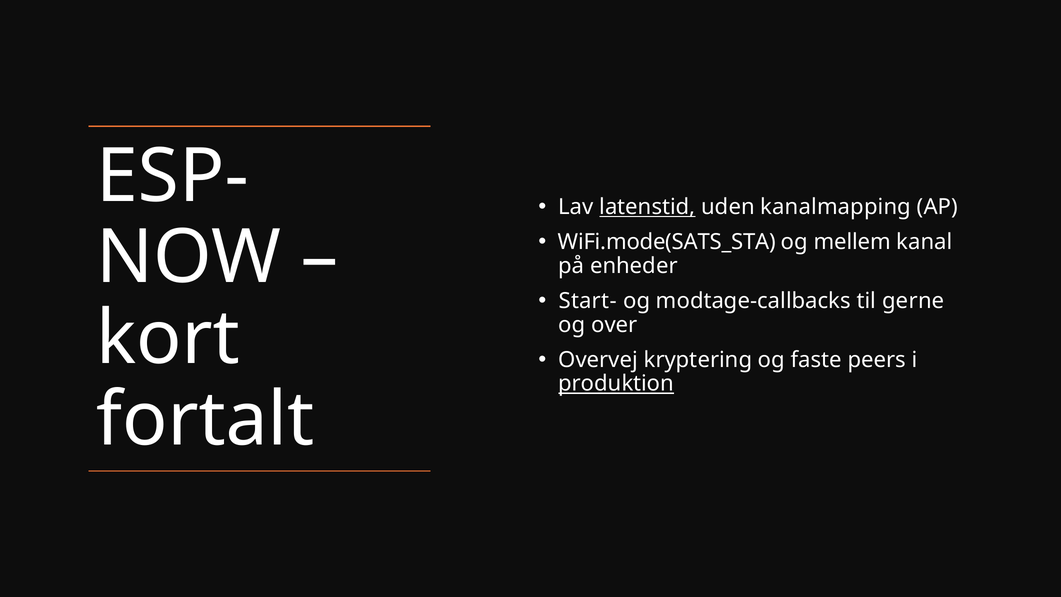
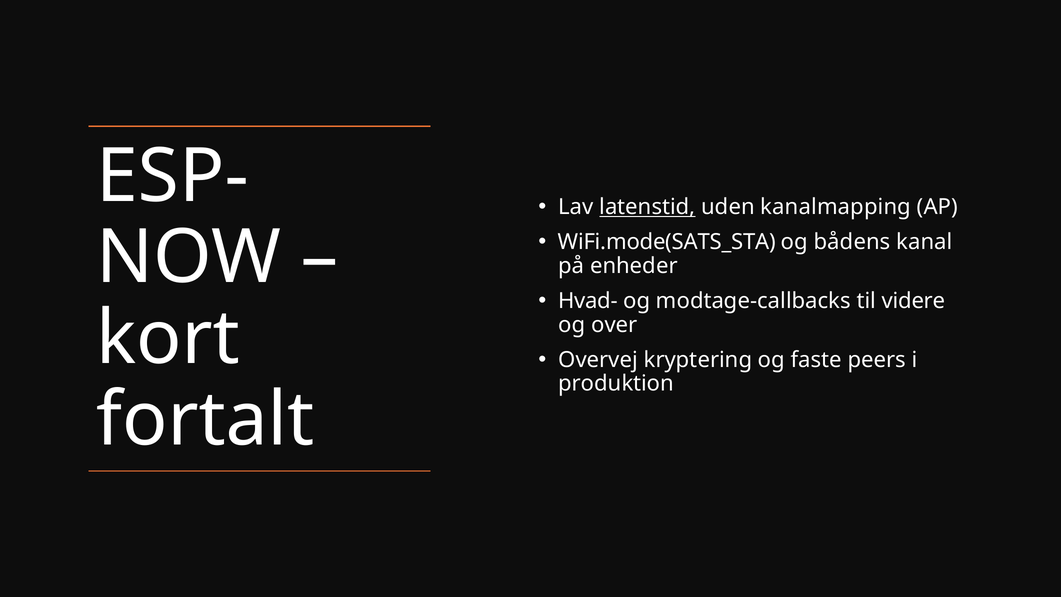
mellem: mellem -> bådens (852, 242)
Start-: Start- -> Hvad- (588, 301)
gerne: gerne -> videre (914, 301)
produktion underline: present -> none (616, 384)
